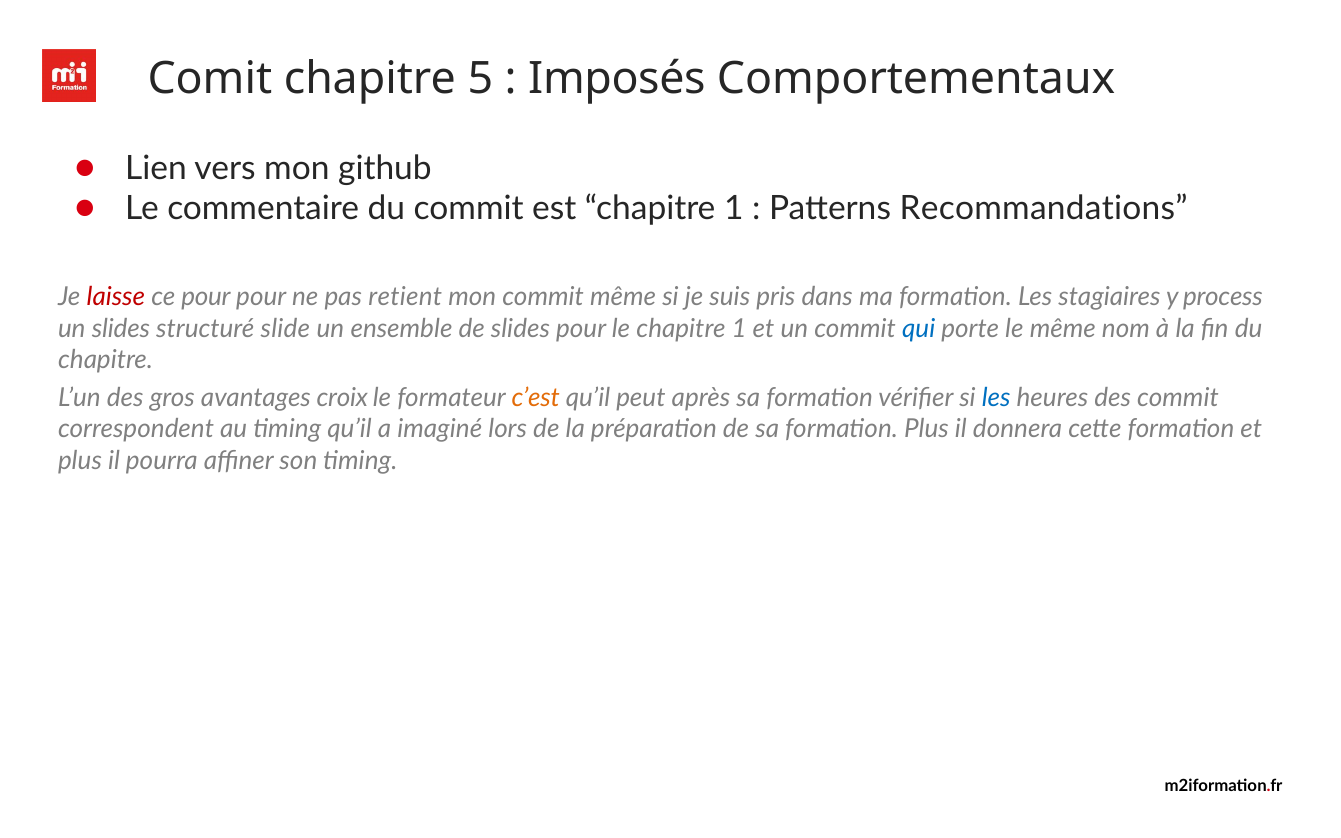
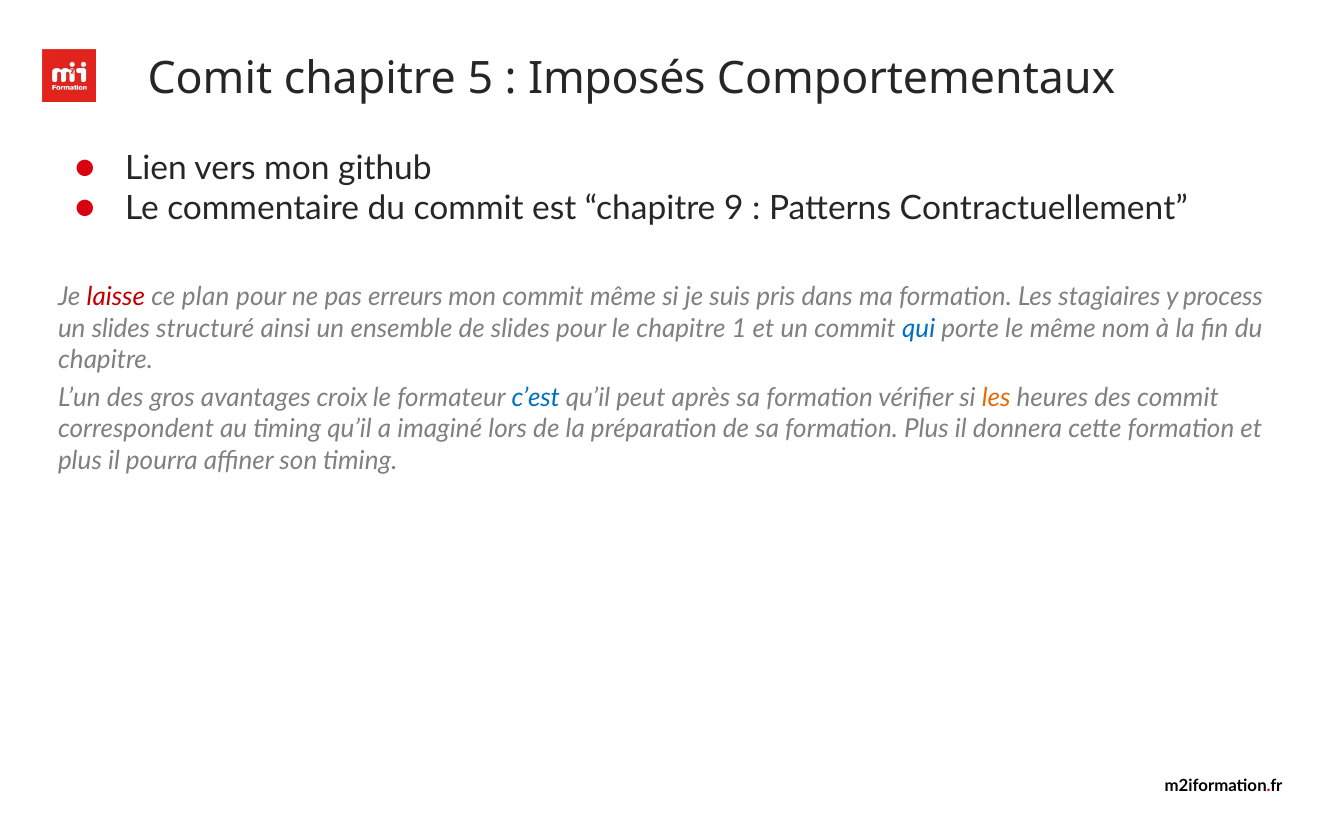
est chapitre 1: 1 -> 9 (734, 208)
Recommandations: Recommandations -> Contractuellement (1044, 208)
ce pour: pour -> plan (206, 297)
retient: retient -> erreurs (405, 297)
slide: slide -> ainsi (285, 328)
c’est colour: orange -> blue (536, 398)
les colour: blue -> orange (996, 398)
